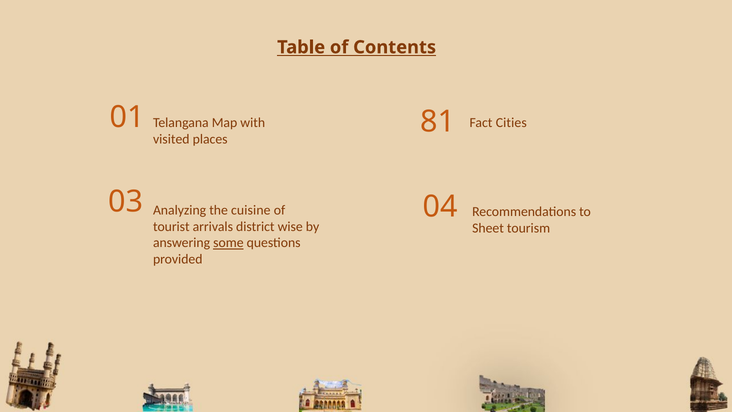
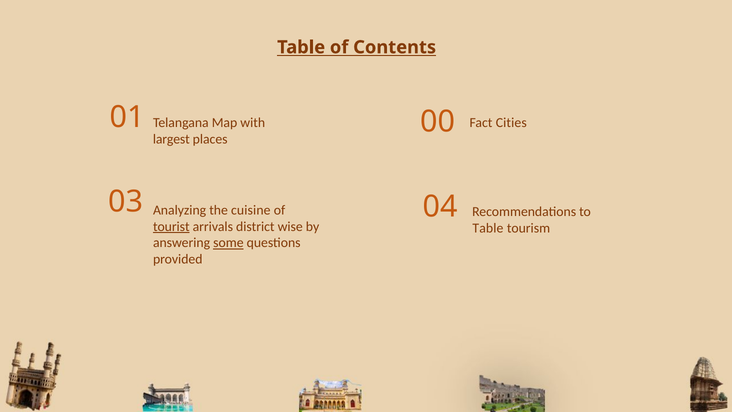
visited: visited -> largest (171, 139)
81: 81 -> 00 (438, 122)
tourist underline: none -> present (171, 226)
Sheet: Sheet -> Table (488, 228)
